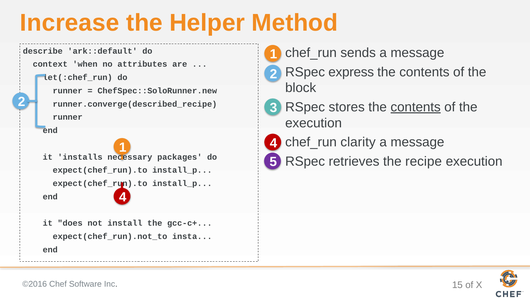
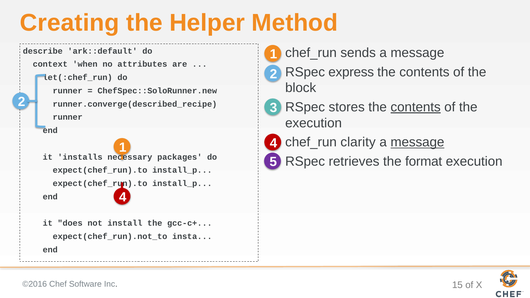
Increase: Increase -> Creating (70, 23)
message underline: none -> present (417, 142)
recipe: recipe -> format (424, 161)
